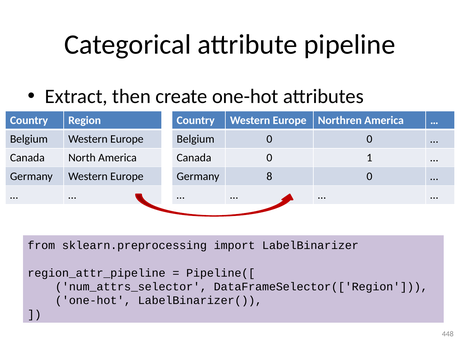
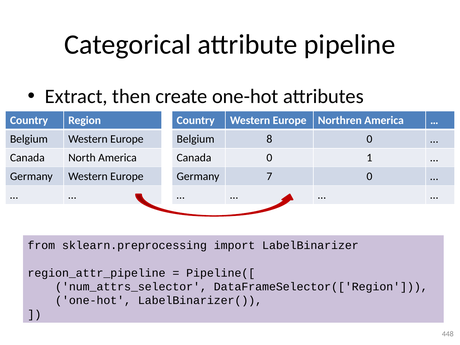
Belgium 0: 0 -> 8 (269, 139)
8: 8 -> 7 (269, 176)
